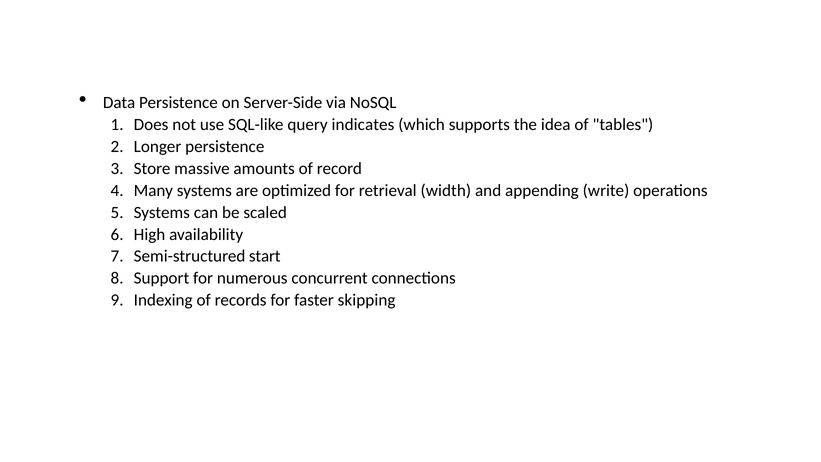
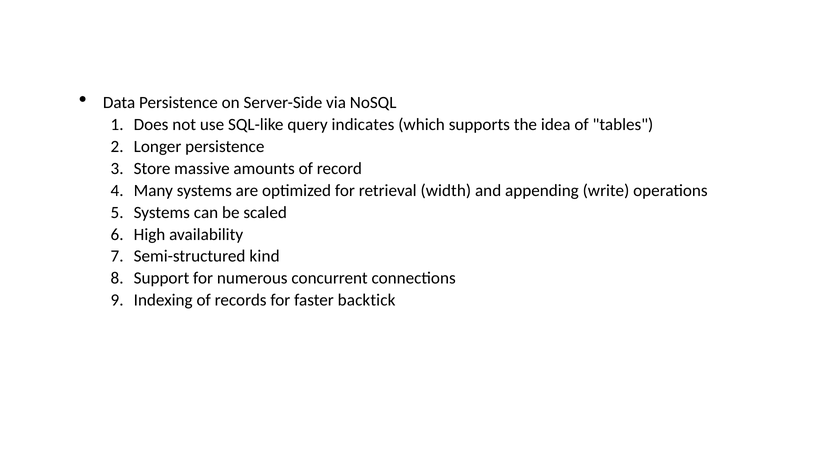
start: start -> kind (265, 256)
skipping: skipping -> backtick (367, 300)
